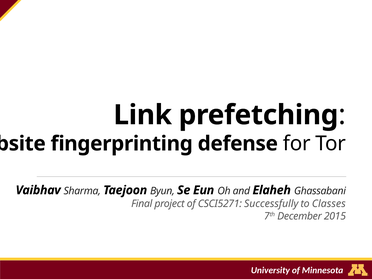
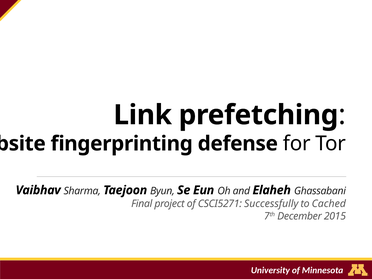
Classes: Classes -> Cached (329, 204)
